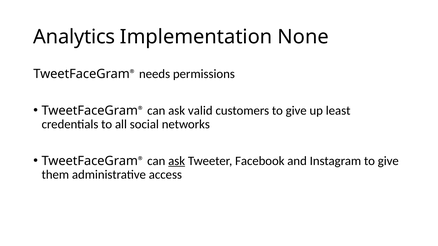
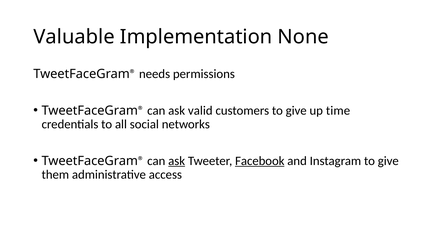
Analytics: Analytics -> Valuable (74, 37)
least: least -> time (338, 111)
Facebook underline: none -> present (260, 161)
